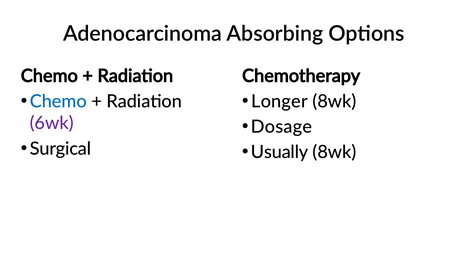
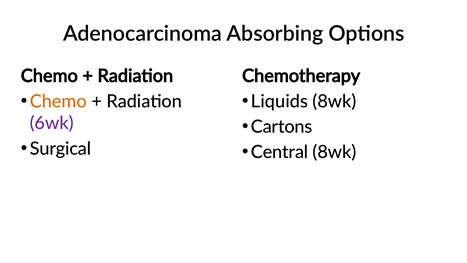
Chemo colour: blue -> orange (58, 101)
Longer: Longer -> Liquids (279, 101)
Dosage: Dosage -> Cartons (282, 127)
Usually: Usually -> Central (280, 152)
